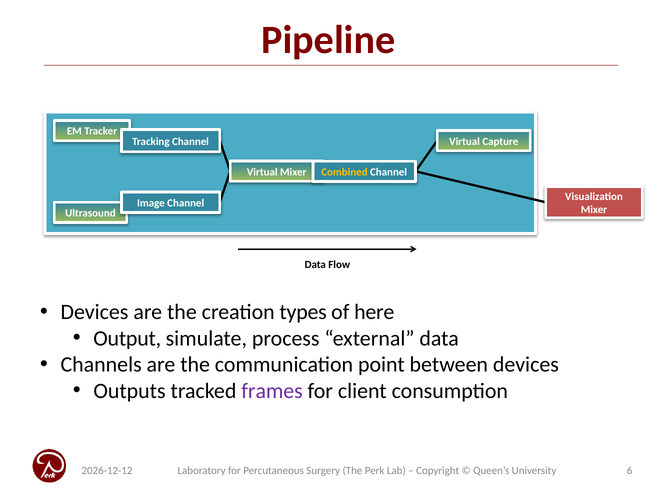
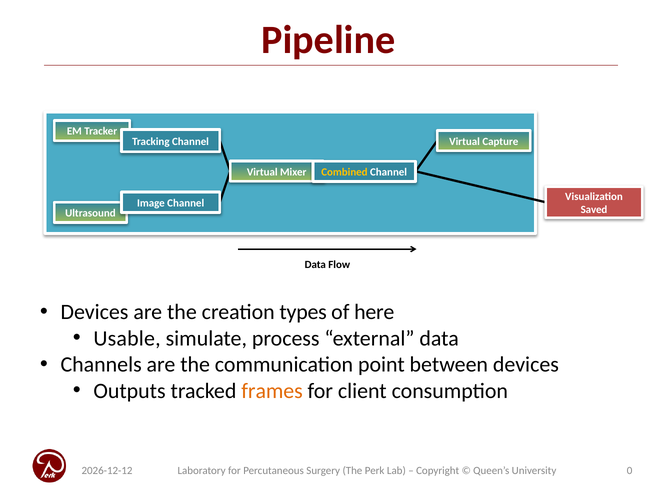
Mixer: Mixer -> Saved (594, 209)
Output: Output -> Usable (127, 338)
frames colour: purple -> orange (272, 391)
6: 6 -> 0 (630, 470)
